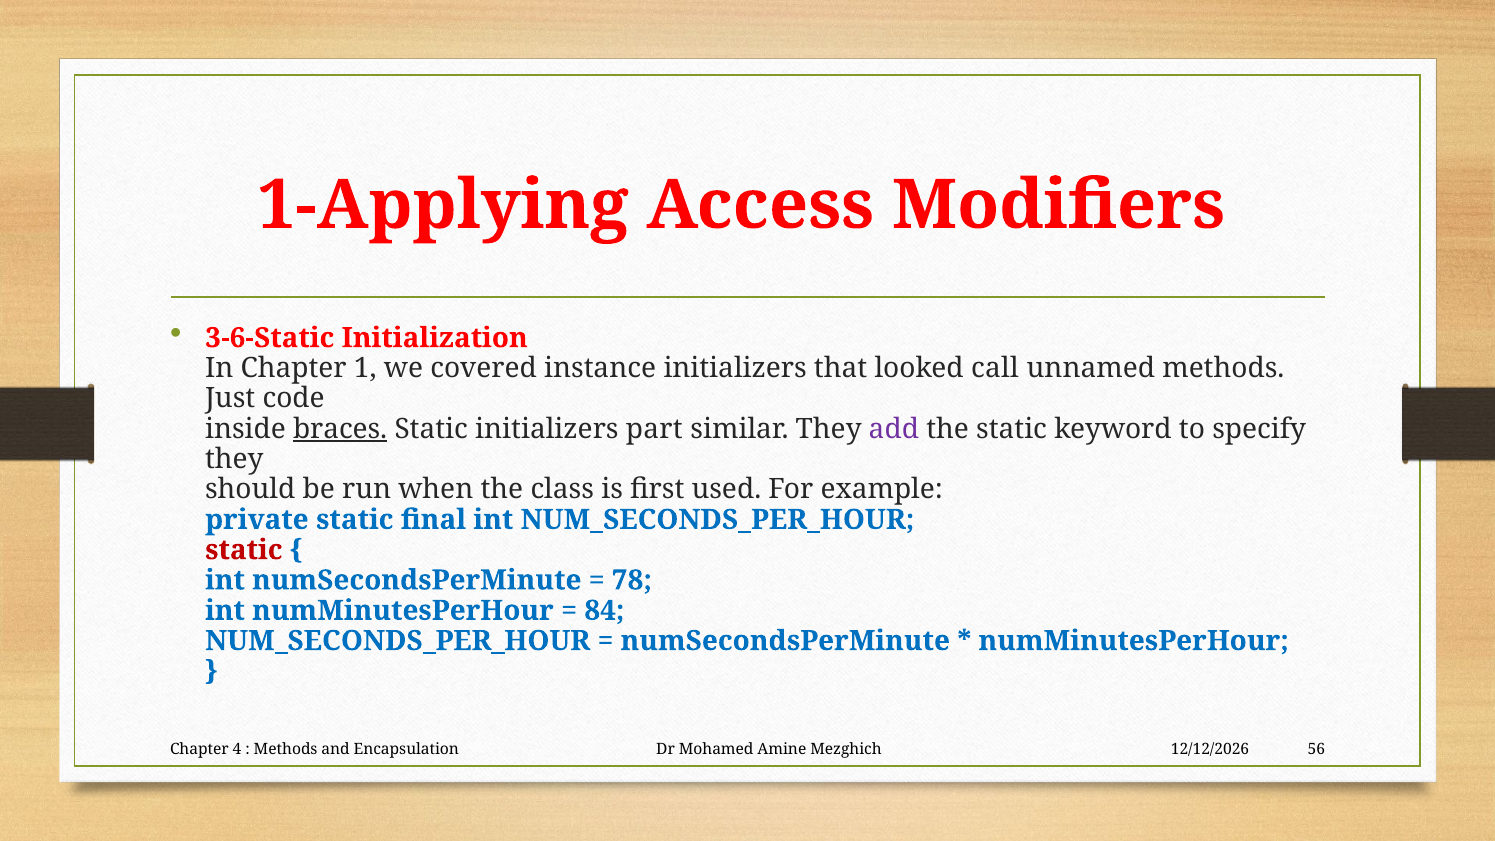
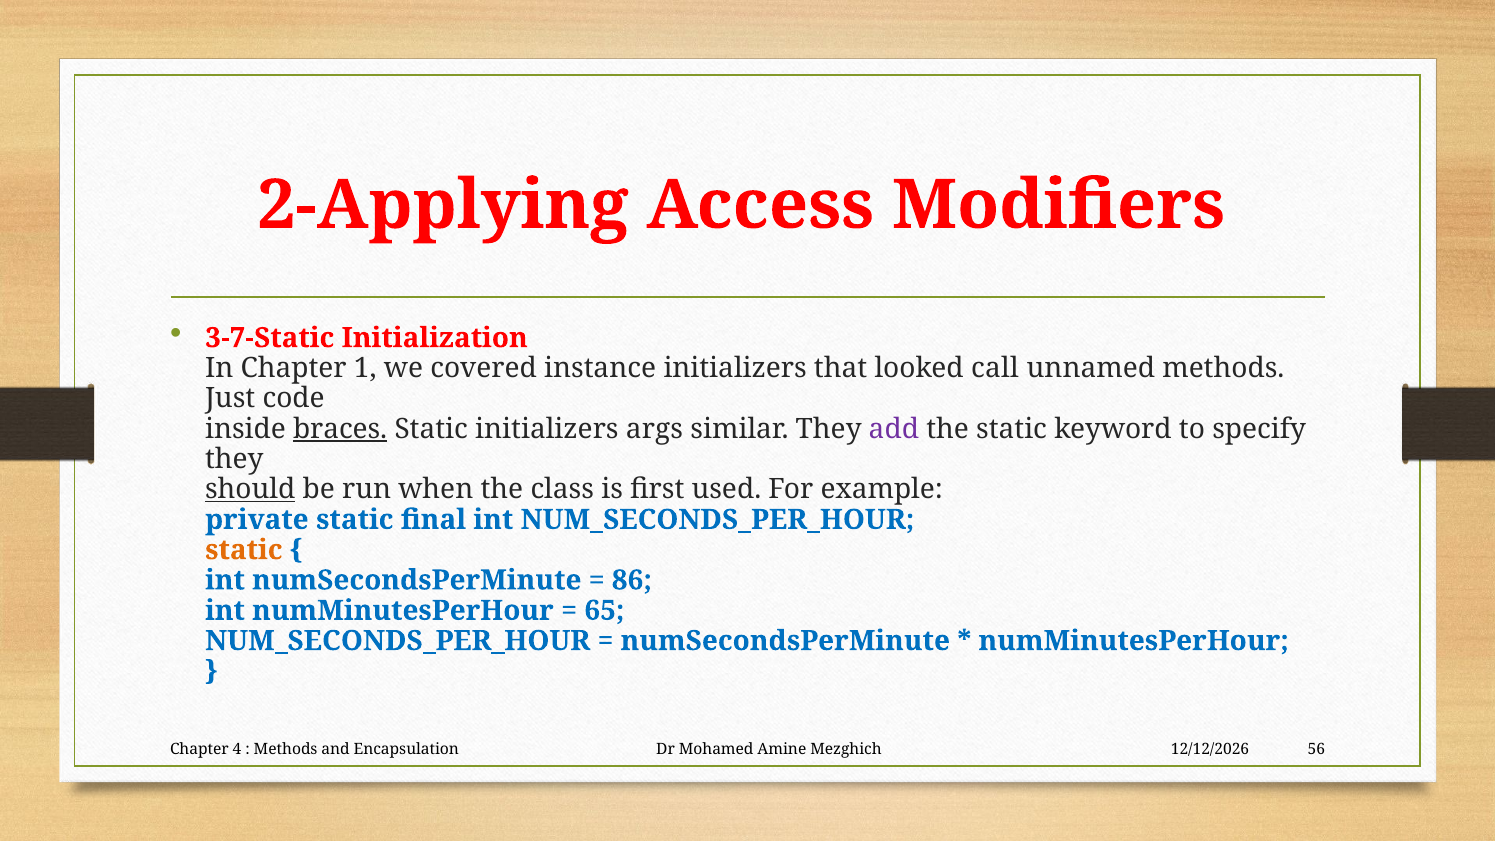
1-Applying: 1-Applying -> 2-Applying (443, 205)
3-6-Static: 3-6-Static -> 3-7-Static (270, 338)
part: part -> args (654, 429)
should underline: none -> present (250, 489)
static colour: red -> orange (244, 550)
78: 78 -> 86 (632, 580)
84: 84 -> 65 (604, 610)
